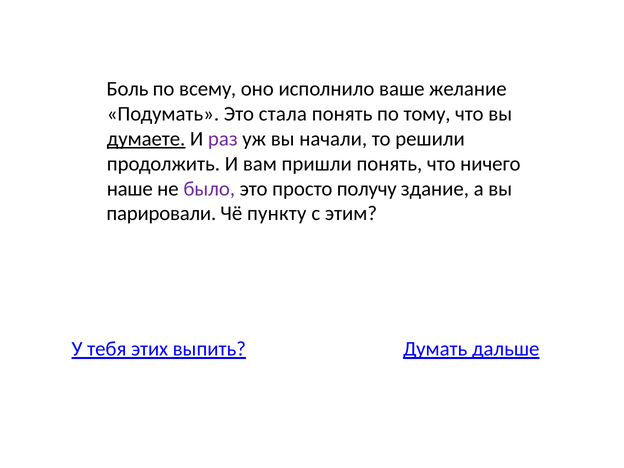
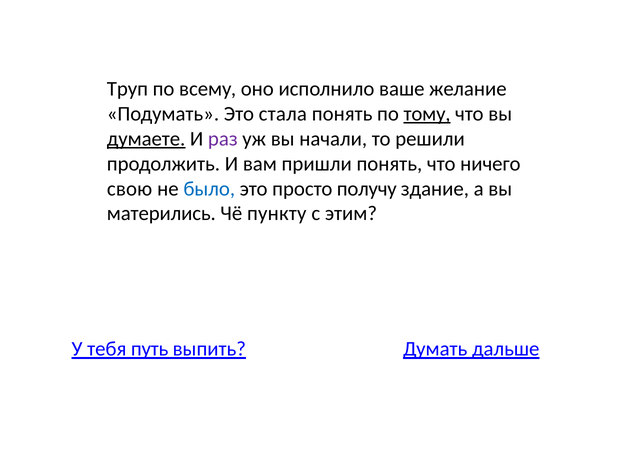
Боль: Боль -> Труп (127, 89)
тому underline: none -> present (427, 114)
наше: наше -> свою (130, 189)
было colour: purple -> blue (209, 189)
парировали: парировали -> матерились (161, 214)
этих: этих -> путь (150, 349)
